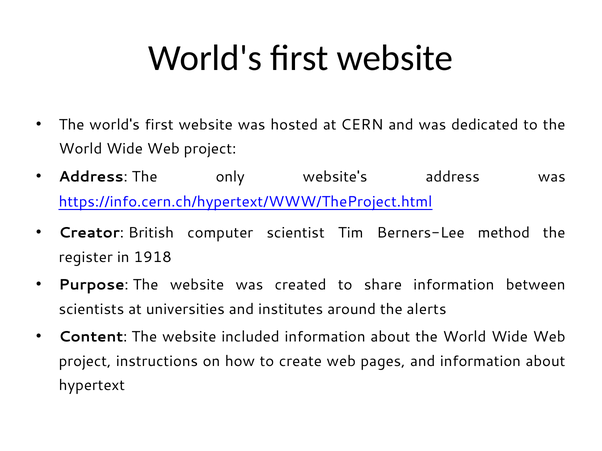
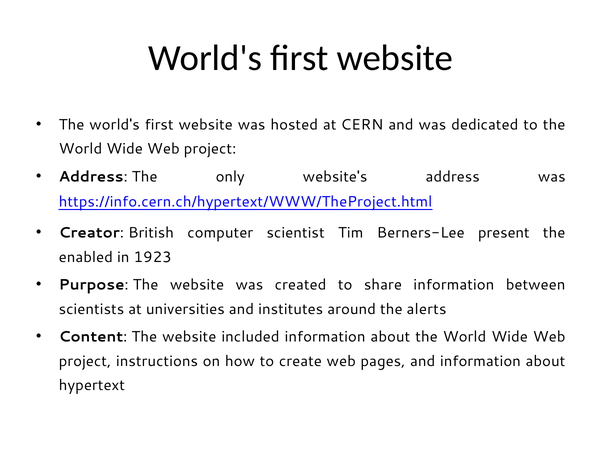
method: method -> present (504, 233)
register: register -> enabled (86, 257)
1918: 1918 -> 1923 (153, 257)
